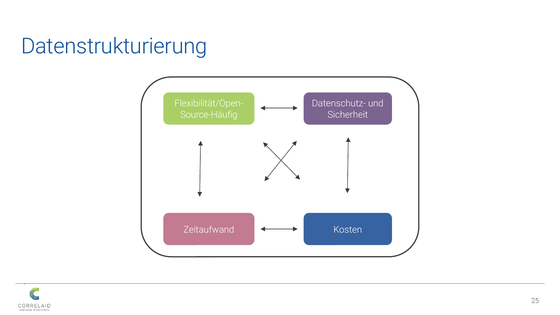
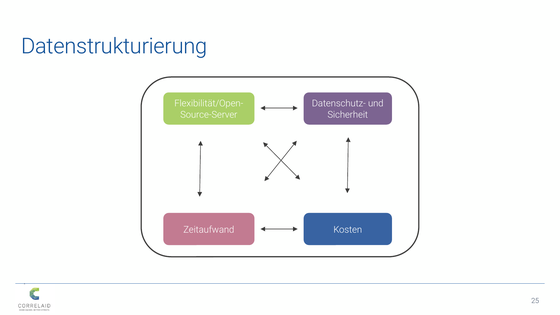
Source-Häufig: Source-Häufig -> Source-Server (209, 115)
